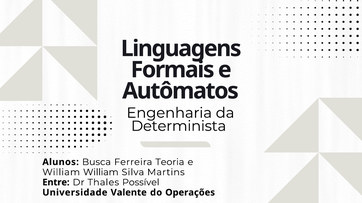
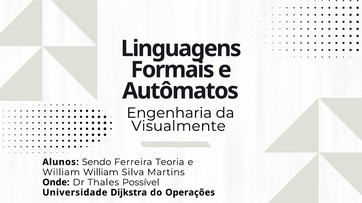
Determinista: Determinista -> Visualmente (178, 126)
Busca: Busca -> Sendo (97, 163)
Entre: Entre -> Onde (56, 183)
Valente: Valente -> Dijkstra (129, 193)
